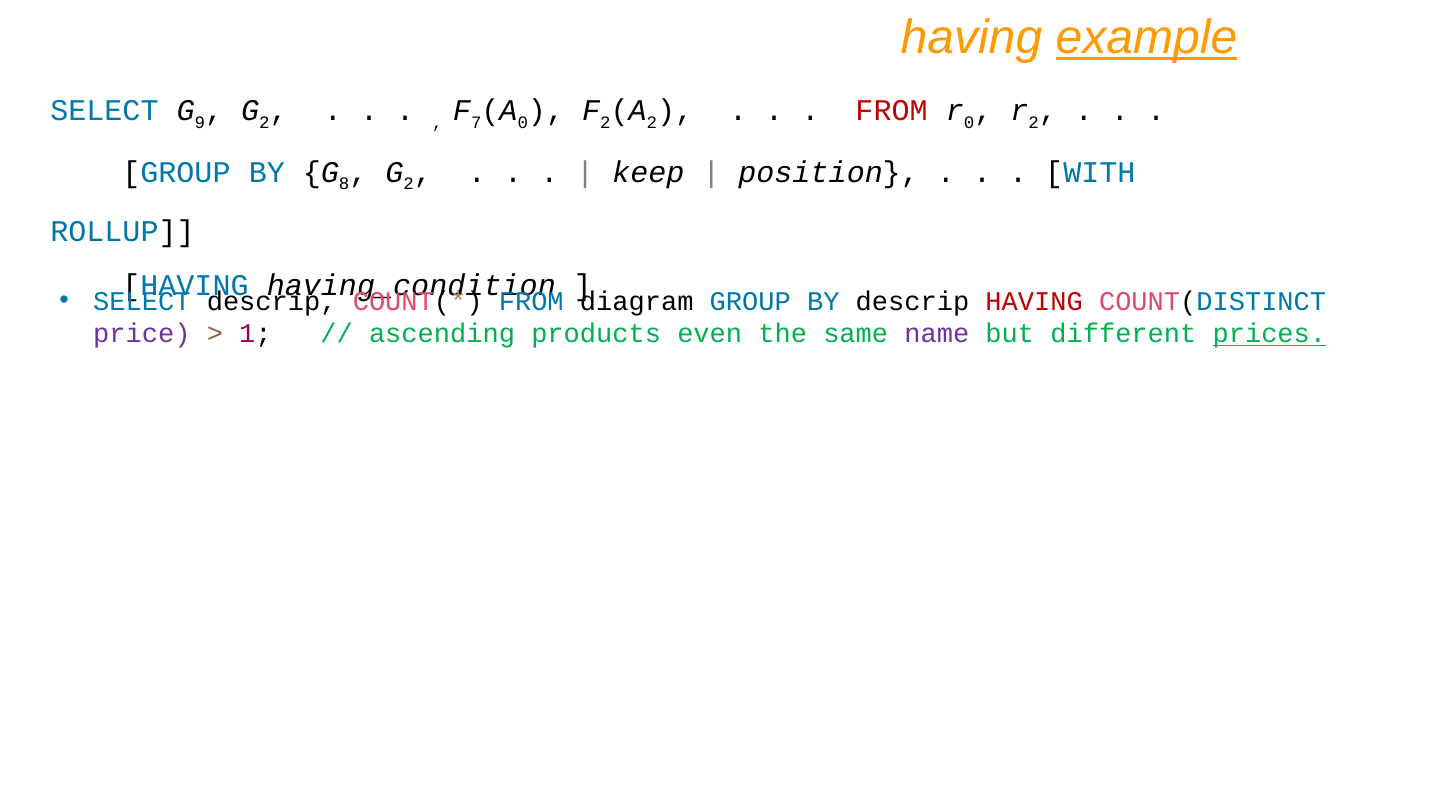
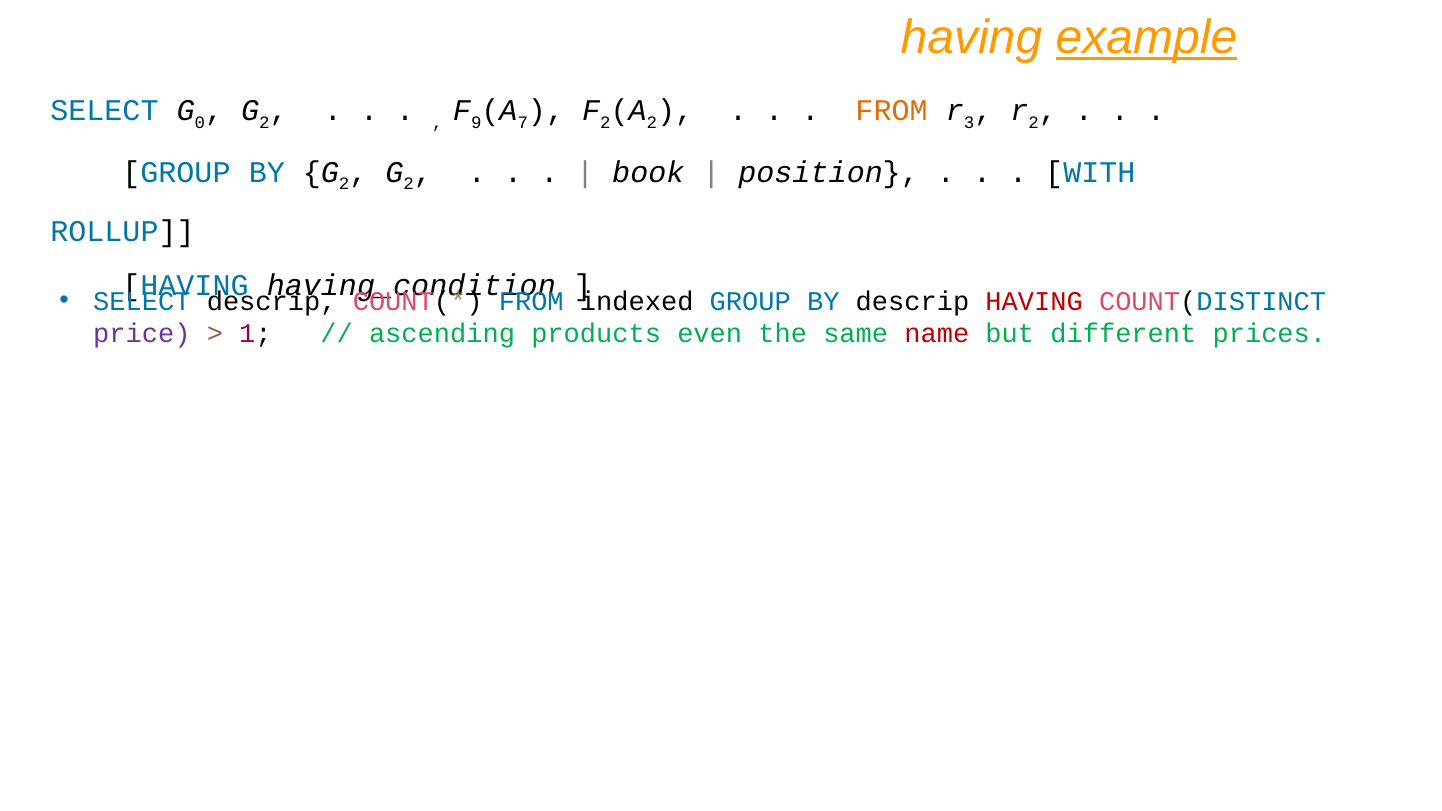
9: 9 -> 0 (200, 122)
7: 7 -> 9 (476, 122)
0: 0 -> 7 (523, 122)
FROM colour: red -> orange (892, 111)
0: 0 -> 3 (969, 122)
8: 8 -> 2 (344, 184)
keep: keep -> book (648, 172)
diagram: diagram -> indexed (637, 301)
name colour: purple -> red (937, 334)
prices underline: present -> none (1269, 334)
